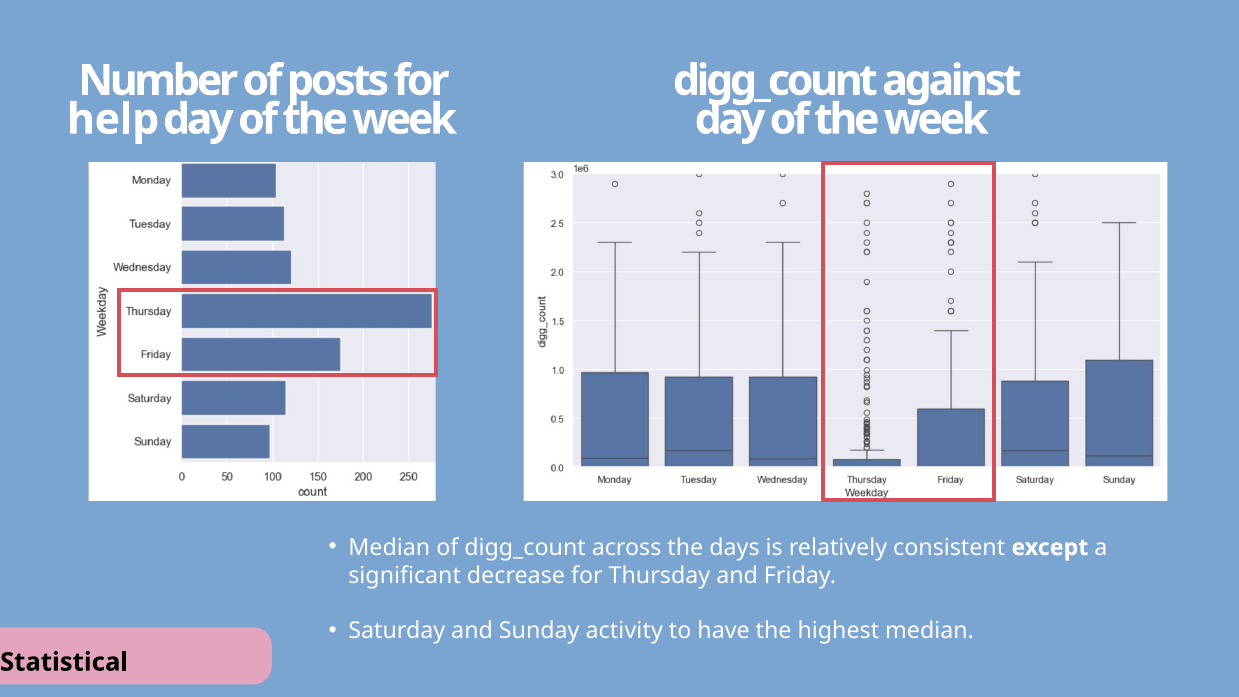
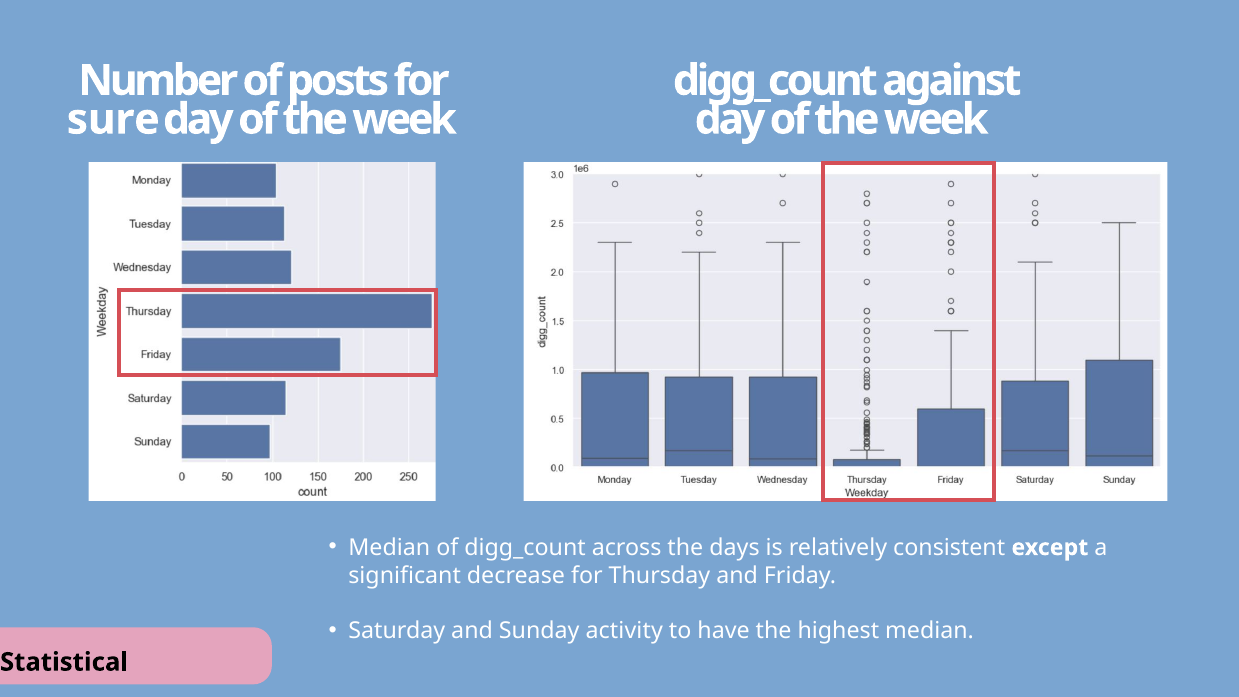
help: help -> sure (113, 119)
